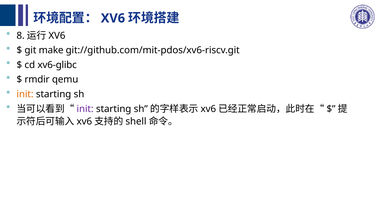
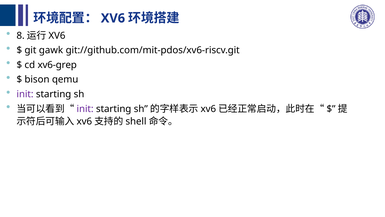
make: make -> gawk (51, 50)
xv6-glibc: xv6-glibc -> xv6-grep (57, 65)
rmdir: rmdir -> bison (37, 79)
init colour: orange -> purple (25, 94)
